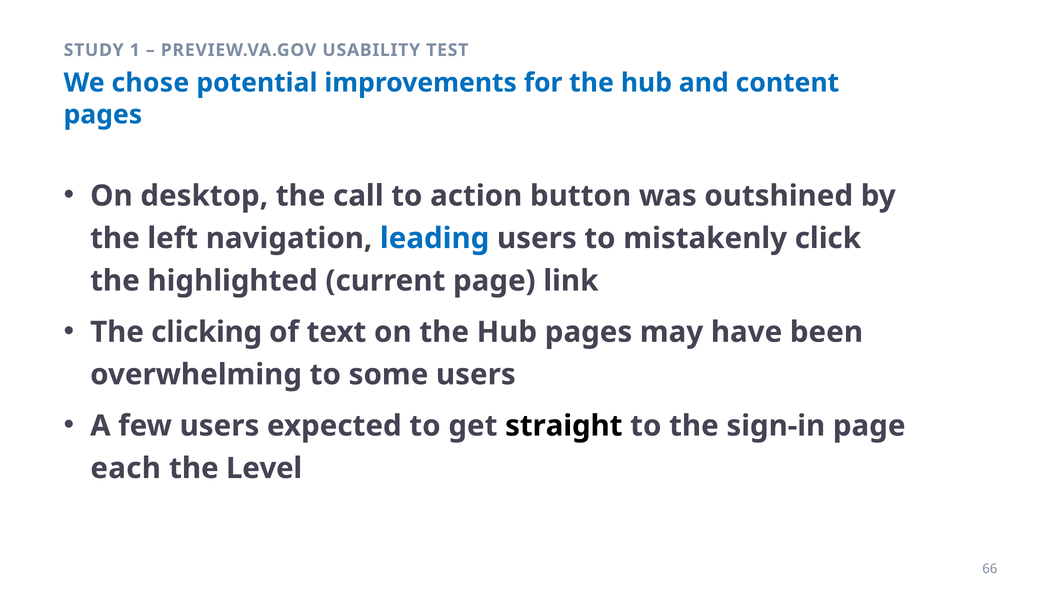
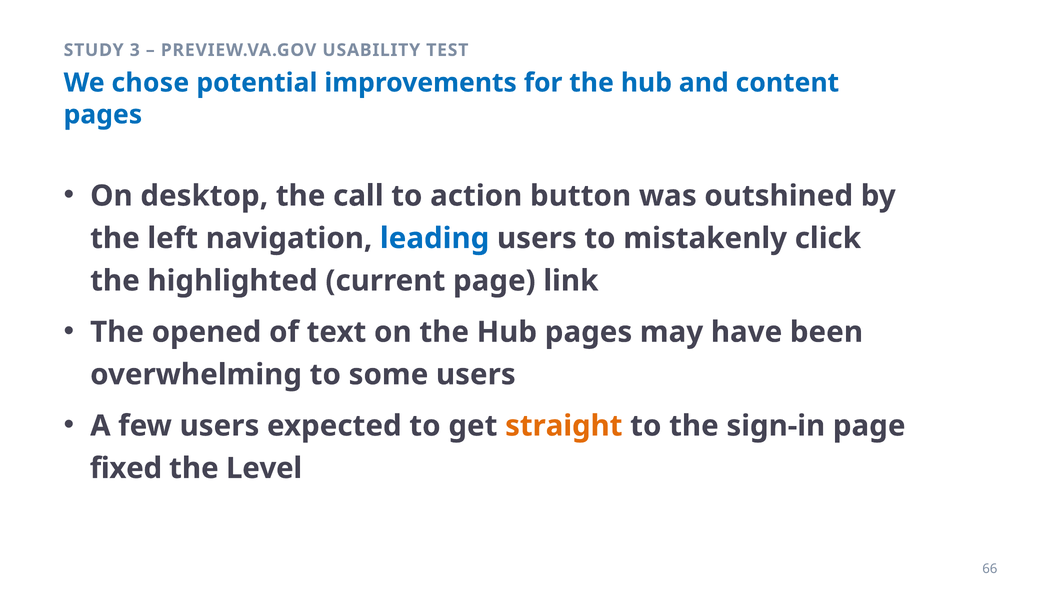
1: 1 -> 3 (135, 50)
clicking: clicking -> opened (207, 332)
straight colour: black -> orange (564, 426)
each: each -> fixed (126, 468)
